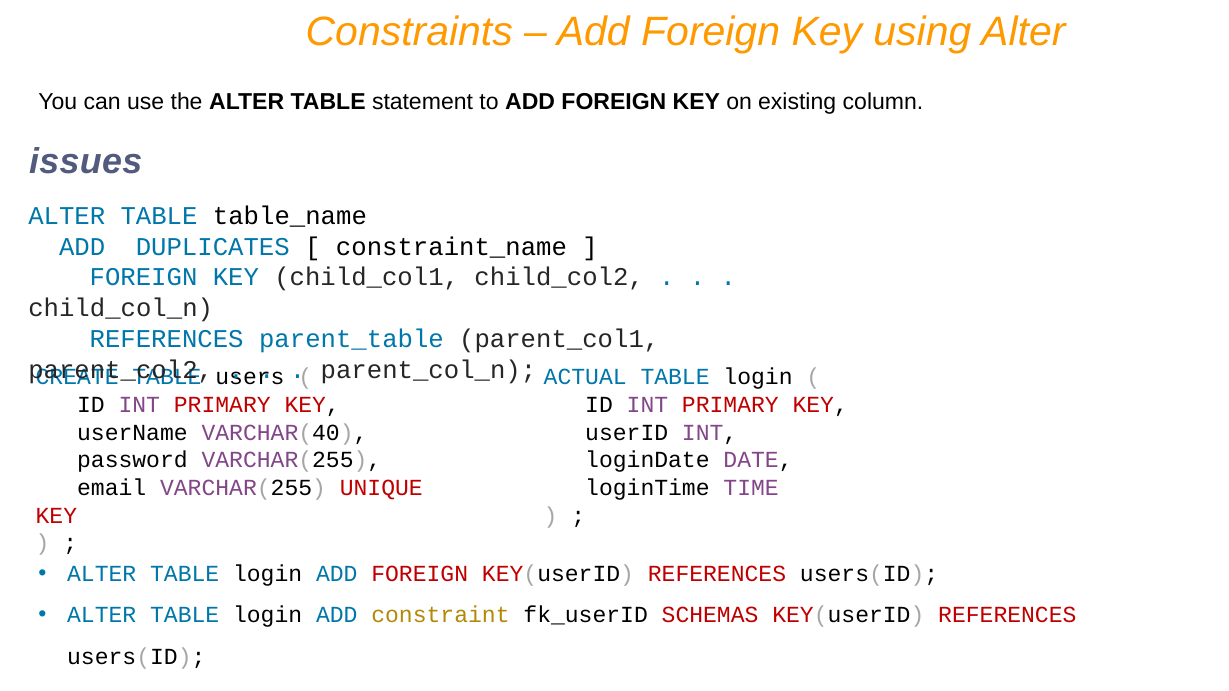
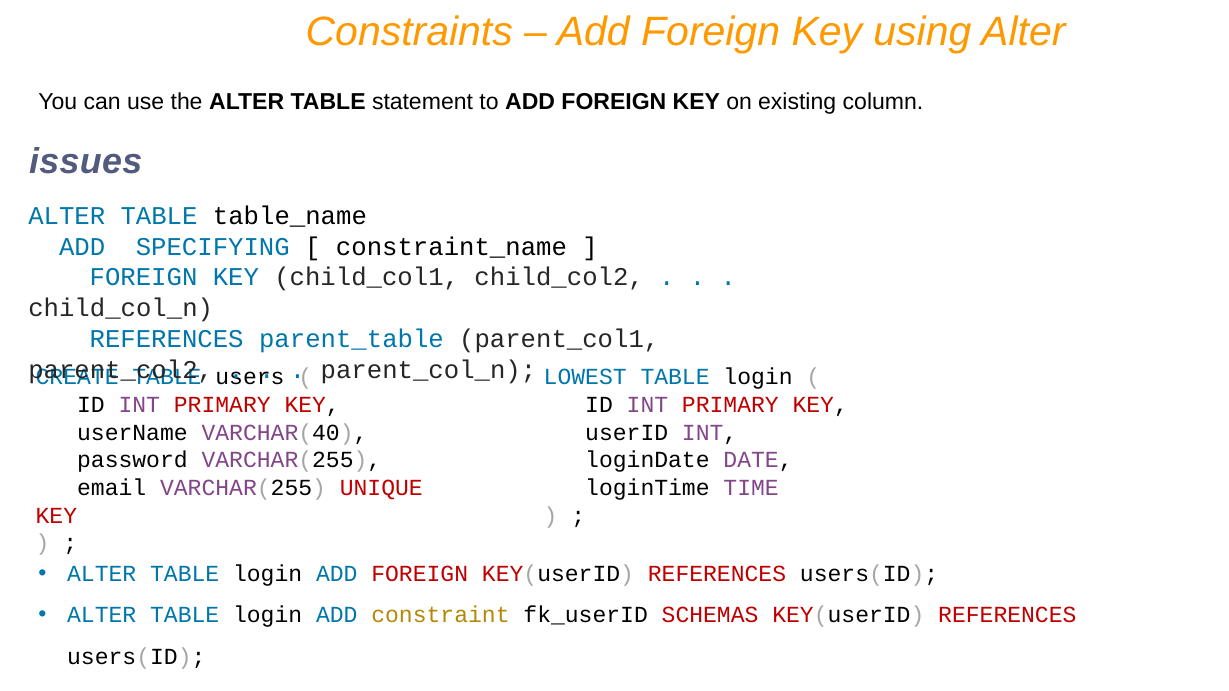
DUPLICATES: DUPLICATES -> SPECIFYING (213, 247)
ACTUAL: ACTUAL -> LOWEST (585, 377)
